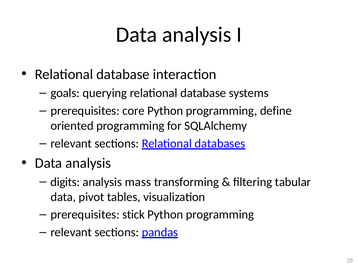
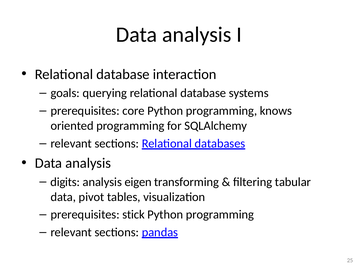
define: define -> knows (276, 111)
mass: mass -> eigen (138, 182)
